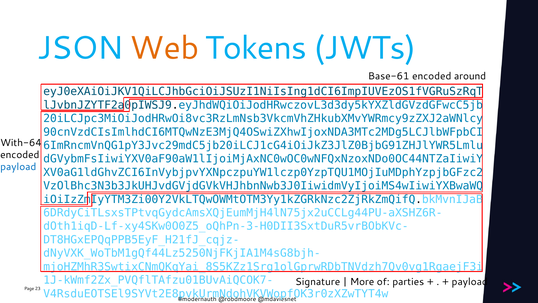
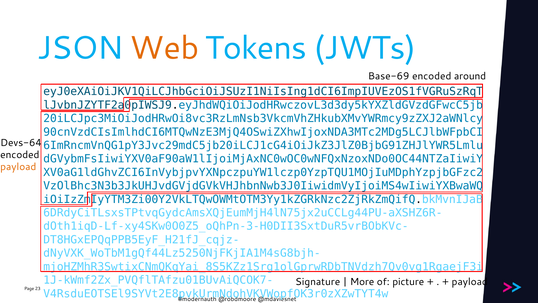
Base-61: Base-61 -> Base-69 (389, 76)
With-64: With-64 -> Devs-64 (21, 143)
payload colour: blue -> orange (18, 167)
parties: parties -> picture (408, 282)
